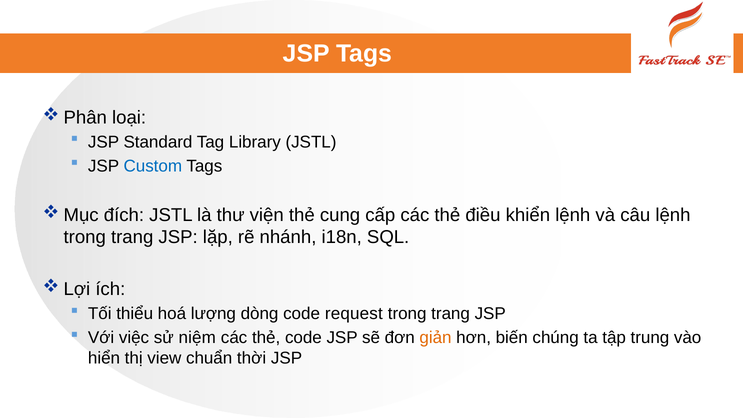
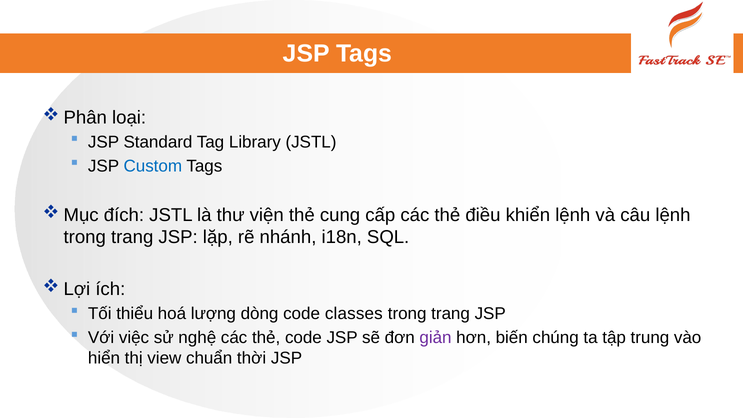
request: request -> classes (354, 314)
niệm: niệm -> nghệ (197, 338)
giản colour: orange -> purple (435, 338)
